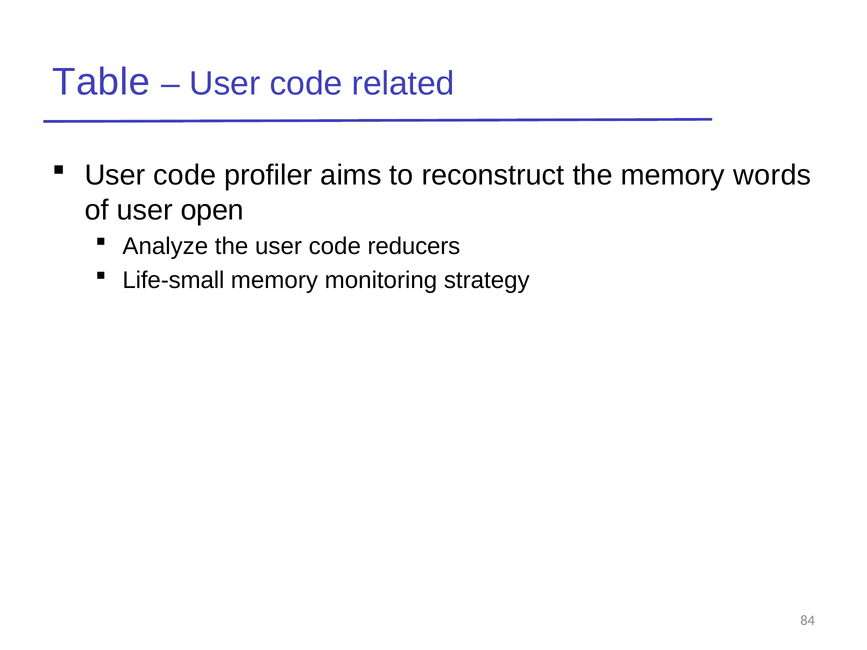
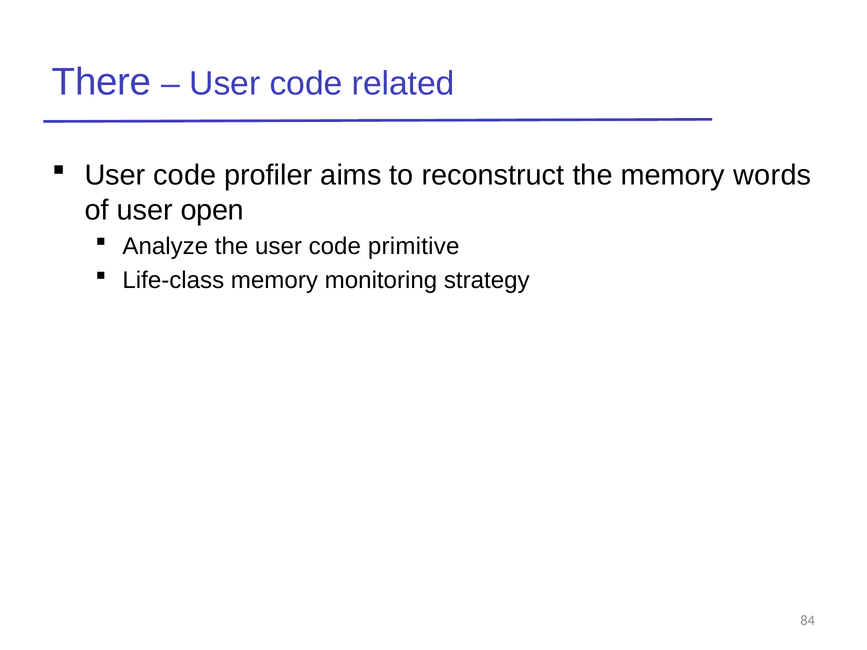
Table: Table -> There (101, 82)
reducers: reducers -> primitive (414, 246)
Life-small: Life-small -> Life-class (173, 280)
